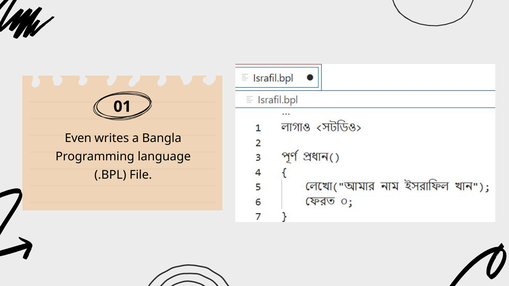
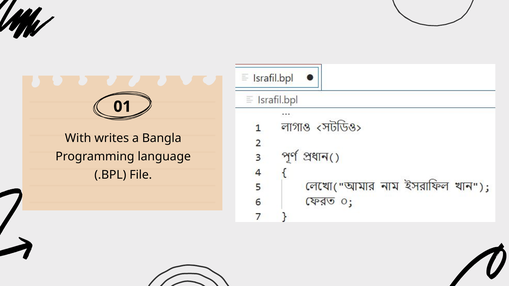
Even: Even -> With (78, 138)
